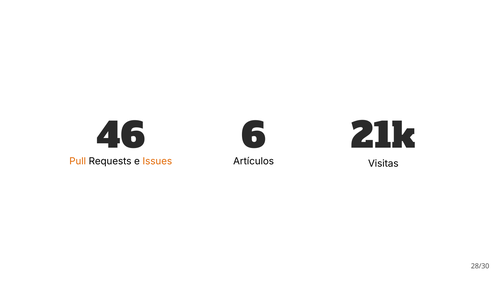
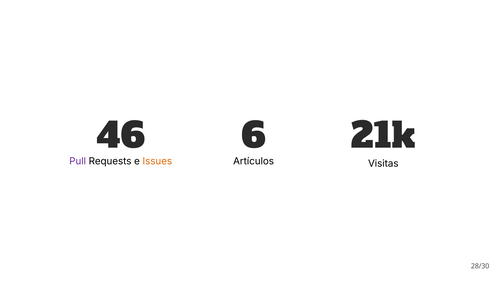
Pull colour: orange -> purple (78, 161)
